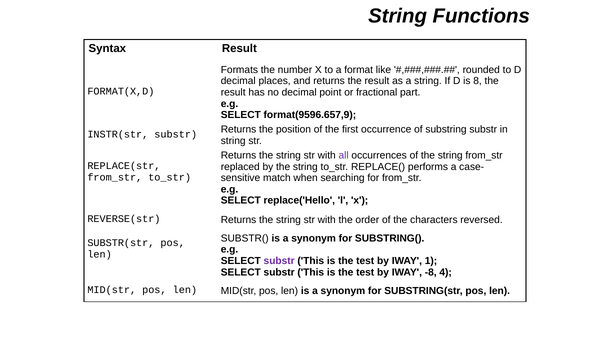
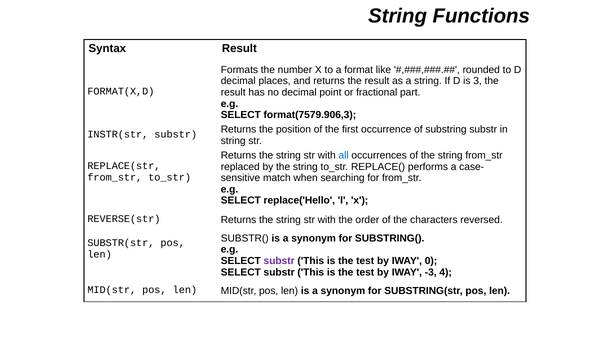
8: 8 -> 3 (478, 81)
format(9596.657,9: format(9596.657,9 -> format(7579.906,3 (310, 115)
all colour: purple -> blue (344, 155)
1: 1 -> 0 (431, 261)
-8: -8 -> -3 (431, 272)
